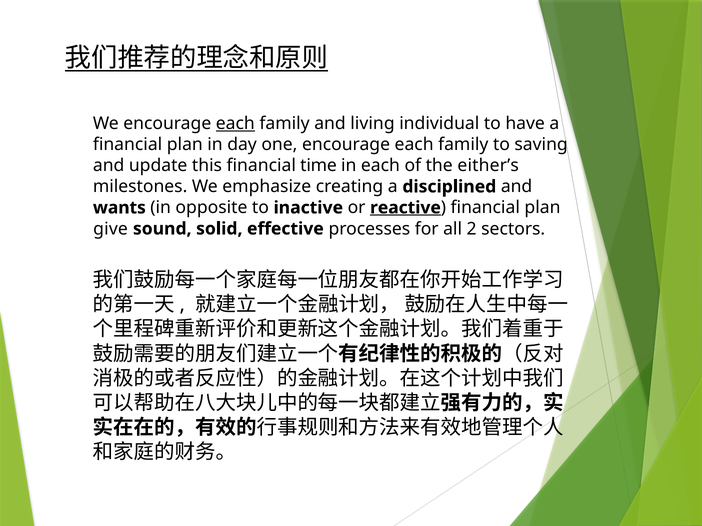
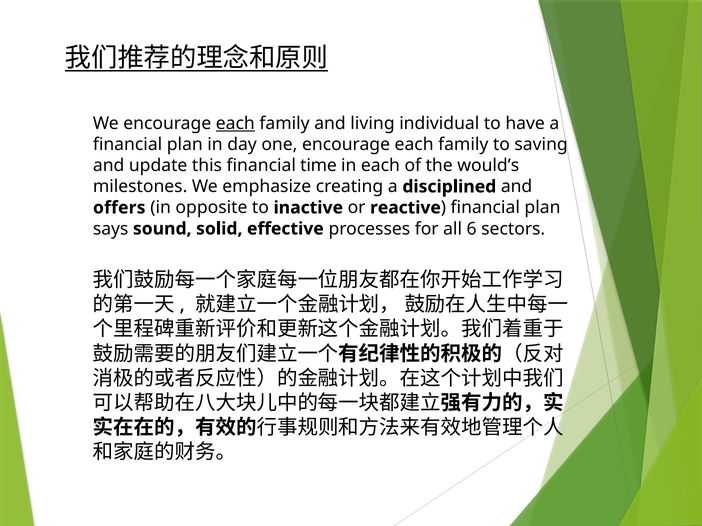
either’s: either’s -> would’s (488, 166)
wants: wants -> offers (119, 208)
reactive underline: present -> none (405, 208)
give: give -> says (111, 229)
2: 2 -> 6 (472, 229)
